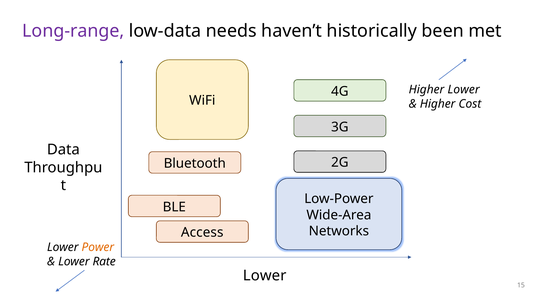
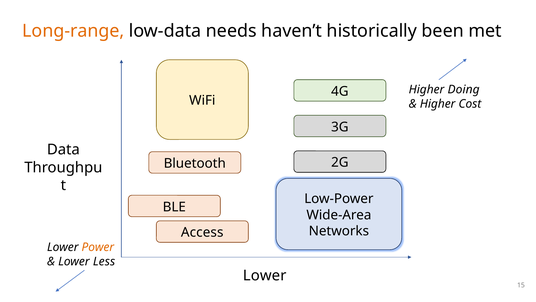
Long-range colour: purple -> orange (73, 31)
Higher Lower: Lower -> Doing (464, 90)
Rate: Rate -> Less (104, 261)
